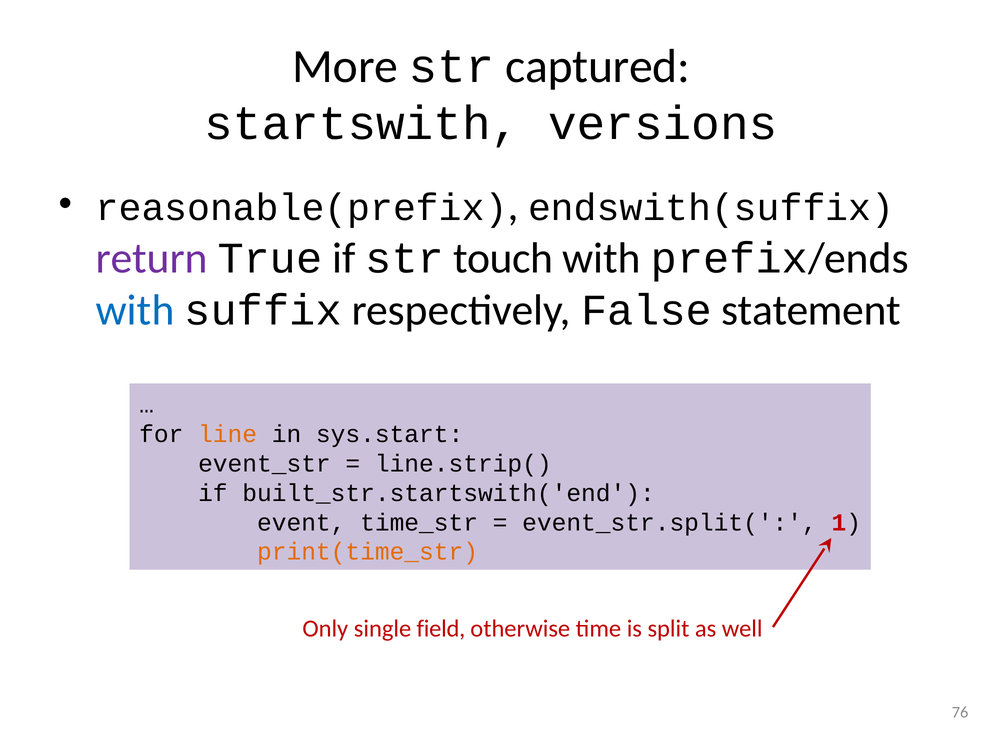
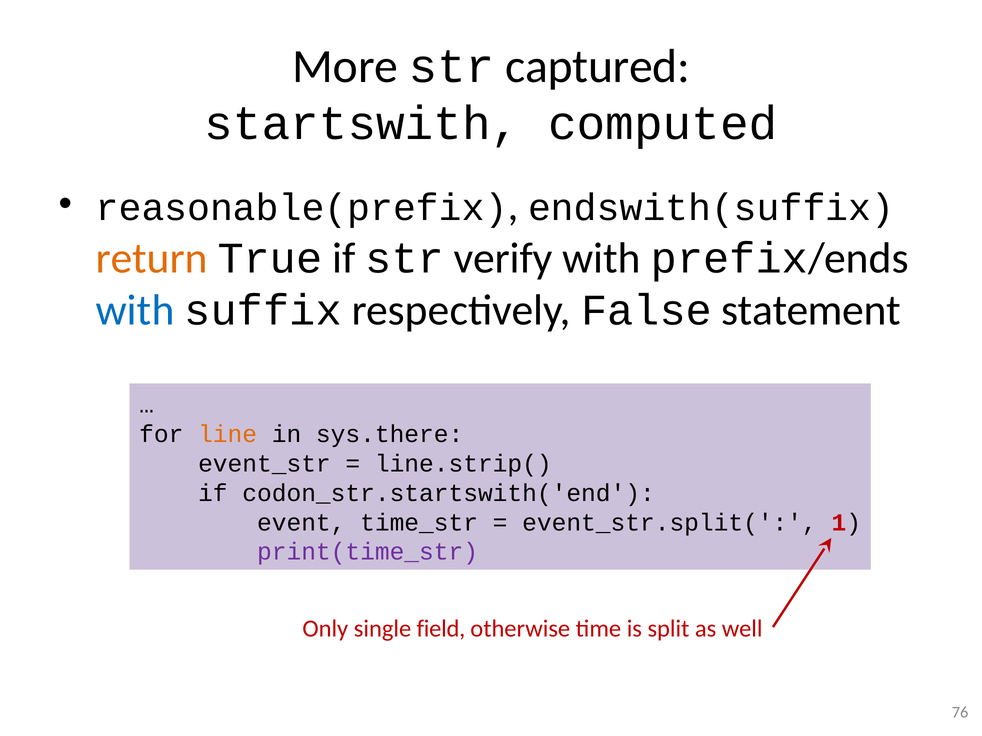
versions: versions -> computed (663, 124)
return colour: purple -> orange (152, 258)
touch: touch -> verify (503, 258)
sys.start: sys.start -> sys.there (390, 434)
built_str.startswith('end: built_str.startswith('end -> codon_str.startswith('end (449, 493)
print(time_str colour: orange -> purple (368, 552)
